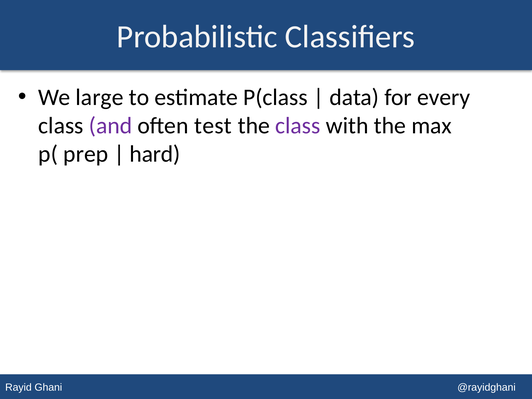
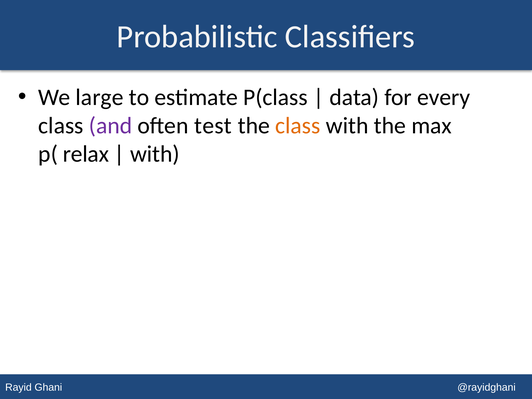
class colour: purple -> orange (298, 126)
prep: prep -> relax (86, 154)
hard: hard -> with (155, 154)
